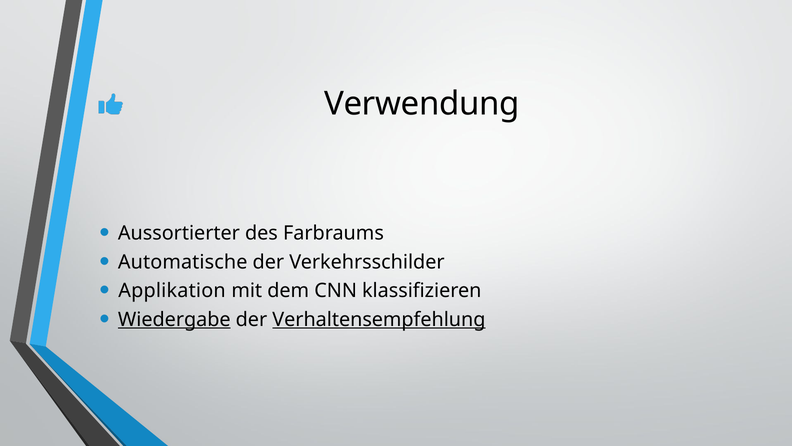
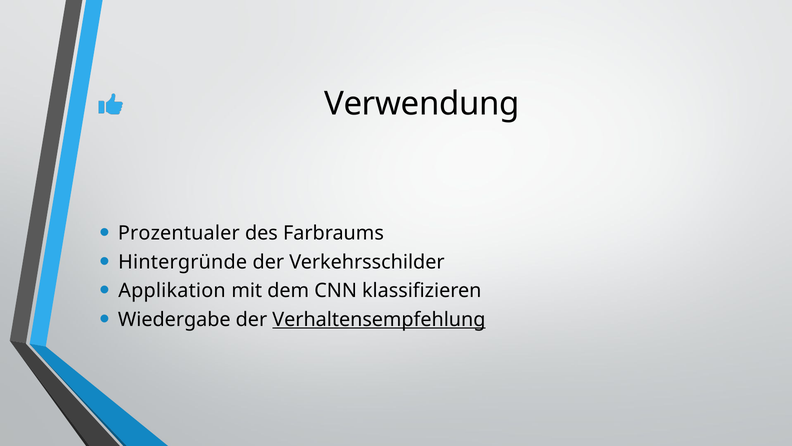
Aussortierter: Aussortierter -> Prozentualer (179, 233)
Automatische: Automatische -> Hintergründe (183, 262)
Wiedergabe underline: present -> none (174, 319)
